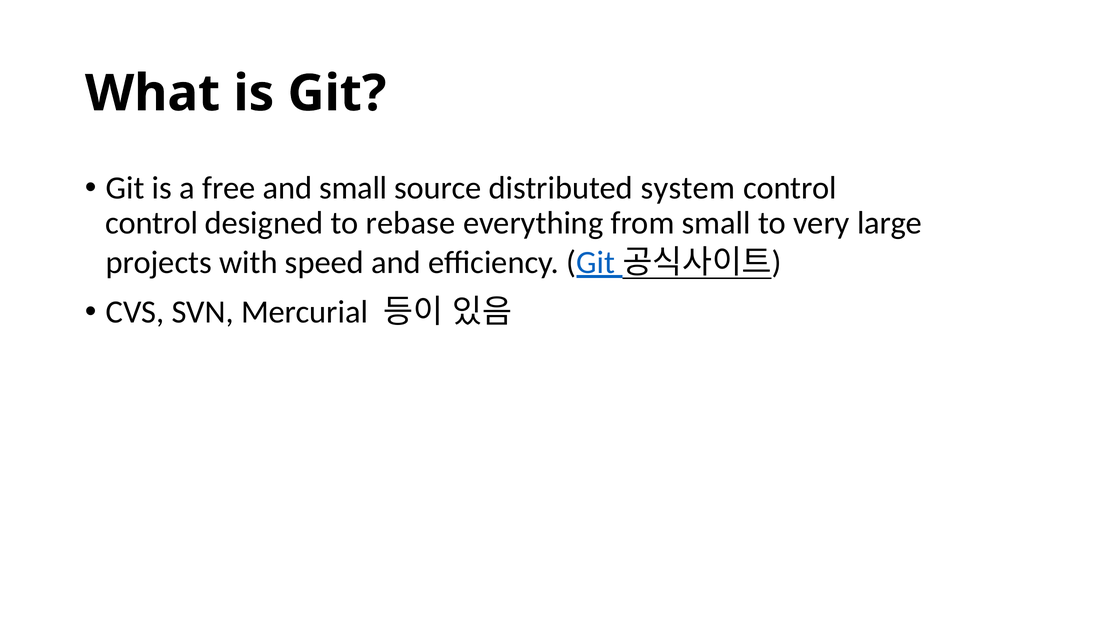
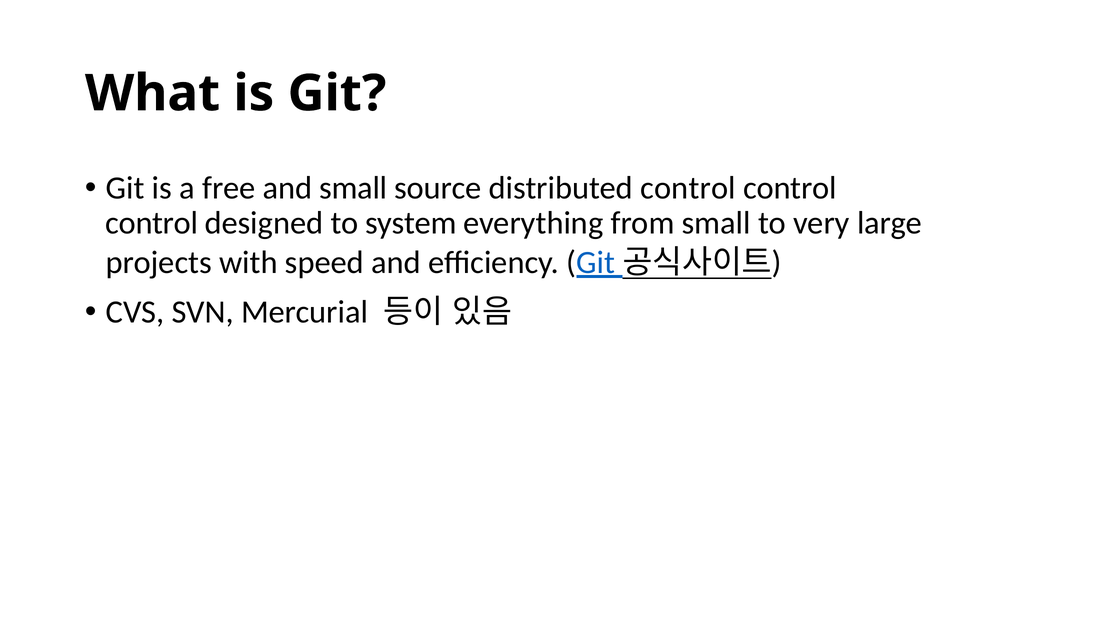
distributed system: system -> control (688, 188)
rebase: rebase -> system (411, 223)
